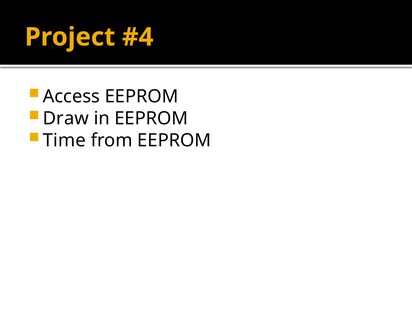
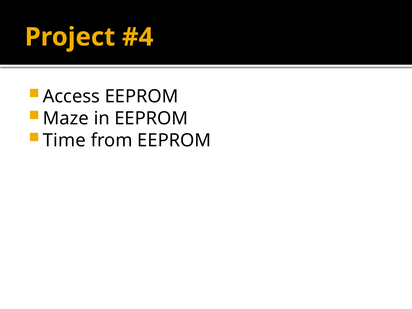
Draw: Draw -> Maze (66, 118)
